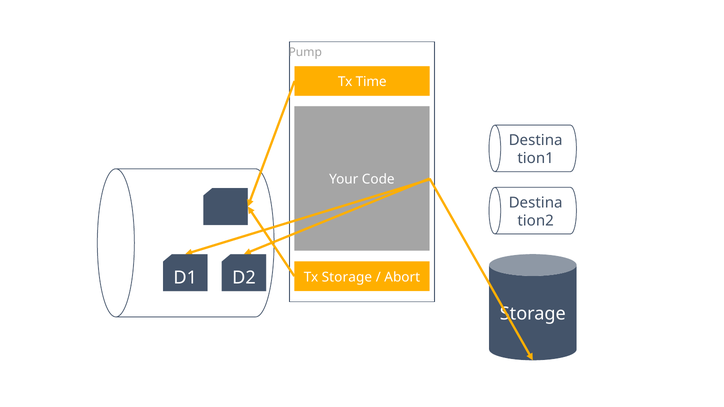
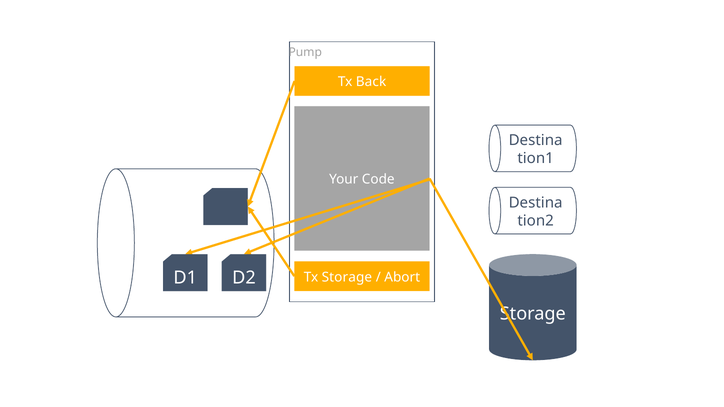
Time: Time -> Back (371, 82)
